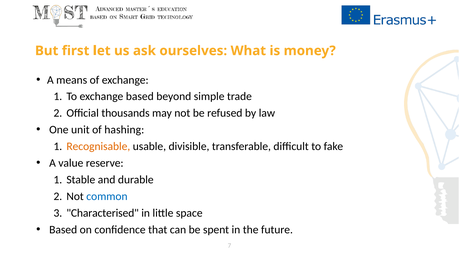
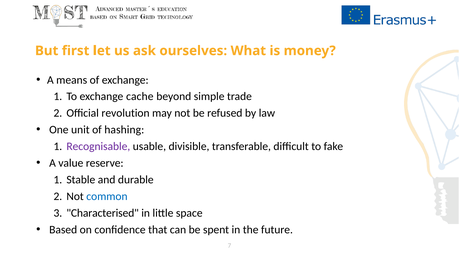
exchange based: based -> cache (140, 97)
thousands: thousands -> revolution (126, 113)
Recognisable colour: orange -> purple (98, 147)
